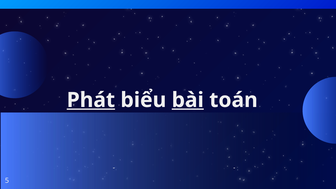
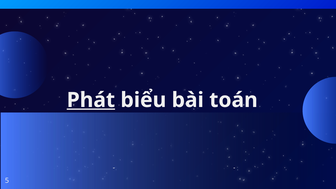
bài underline: present -> none (188, 100)
